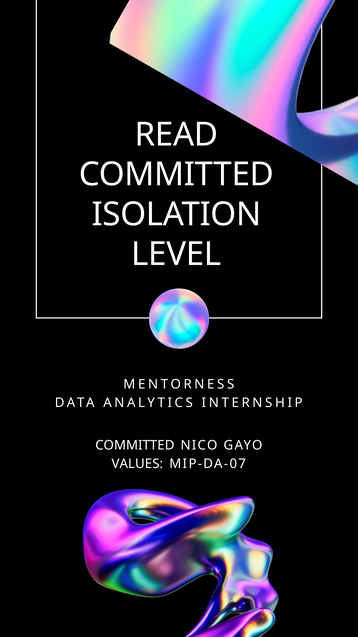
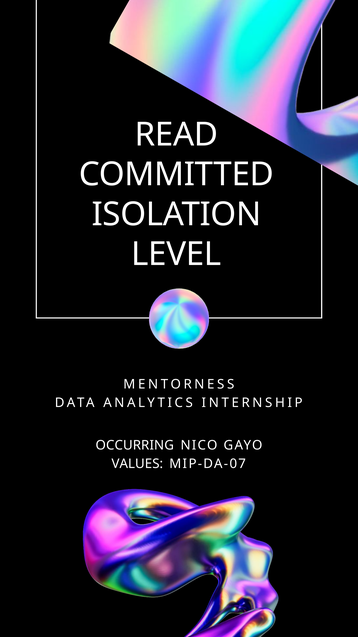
COMMITTED: COMMITTED -> OCCURRING (135, 445)
